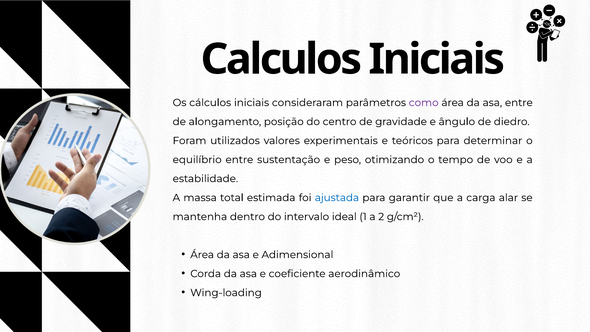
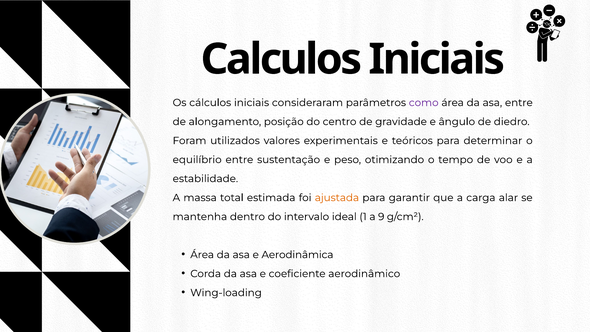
ajustada colour: blue -> orange (337, 198)
2: 2 -> 9 (381, 217)
Adimensional: Adimensional -> Aerodinâmica (297, 255)
